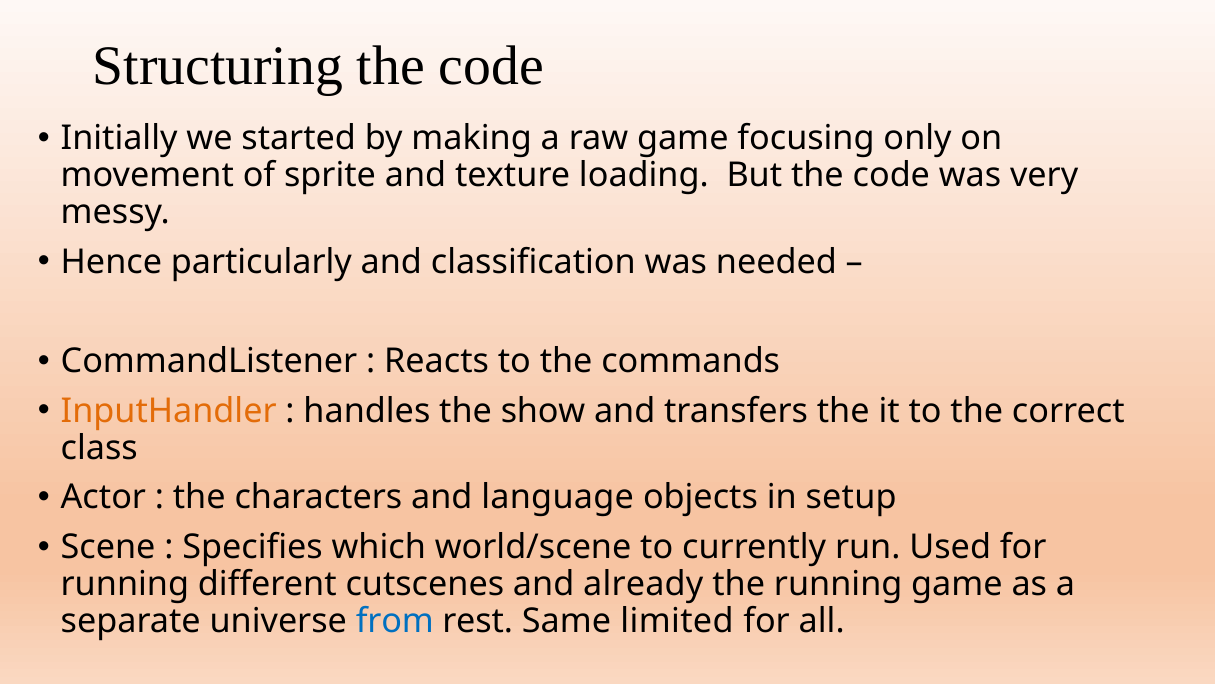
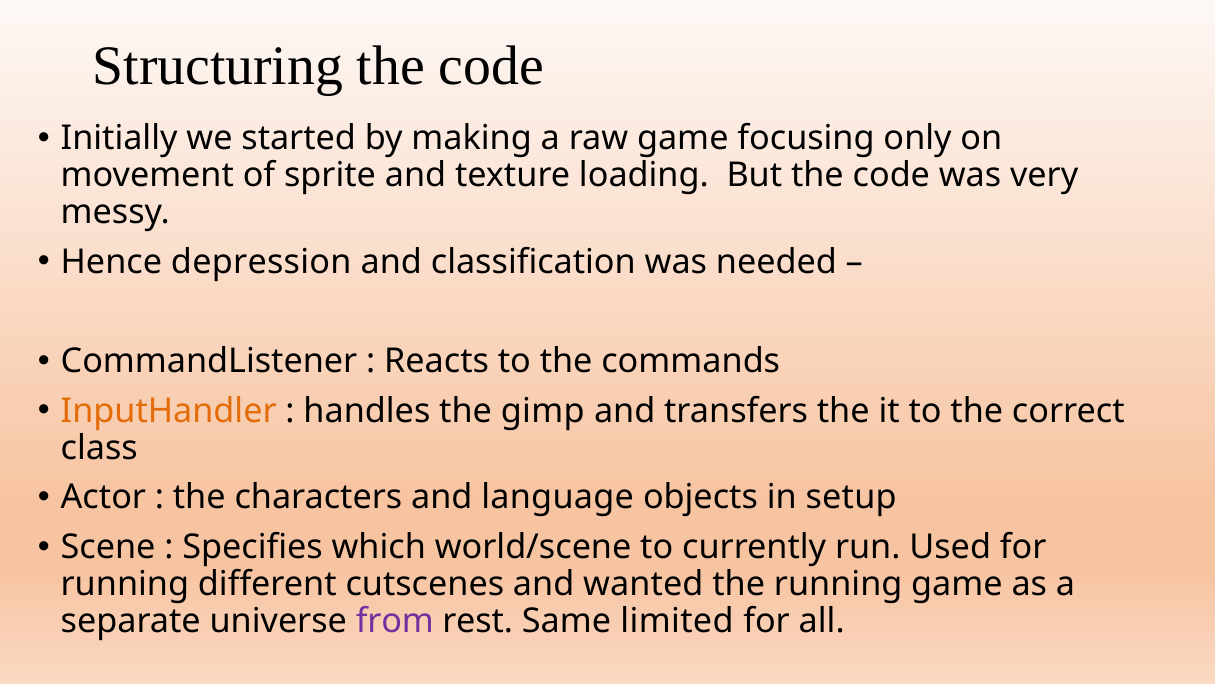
particularly: particularly -> depression (261, 262)
show: show -> gimp (543, 411)
already: already -> wanted (643, 584)
from colour: blue -> purple (395, 621)
